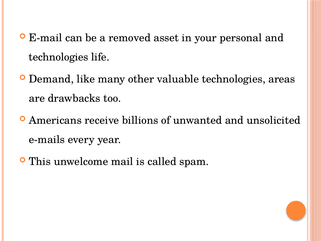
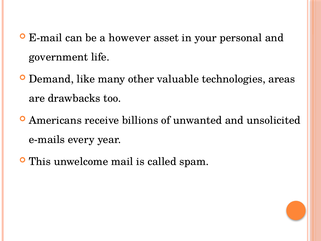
removed: removed -> however (130, 38)
technologies: technologies -> government (58, 57)
